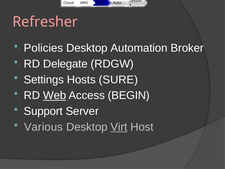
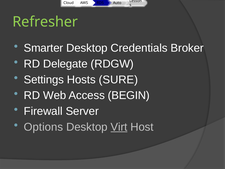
Refresher colour: pink -> light green (45, 22)
Policies: Policies -> Smarter (44, 48)
Automation: Automation -> Credentials (139, 48)
Web underline: present -> none (55, 95)
Support: Support -> Firewall (43, 111)
Various: Various -> Options (43, 127)
